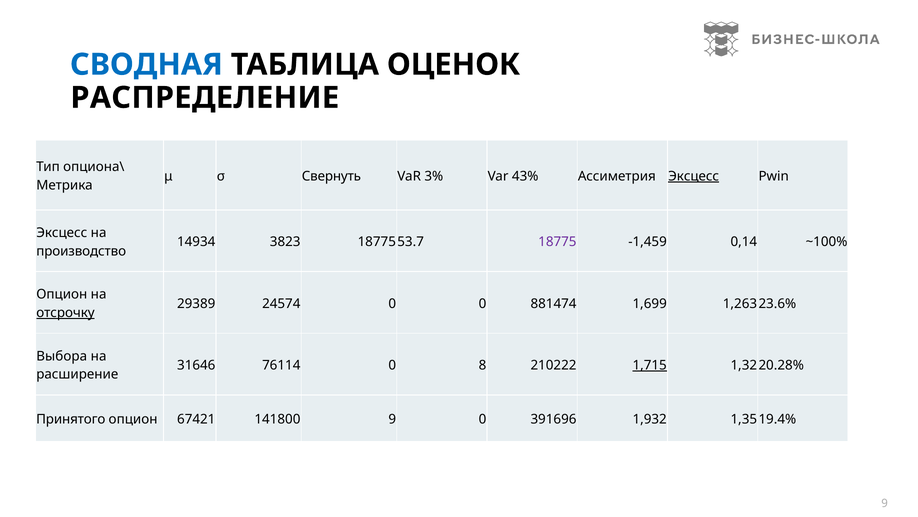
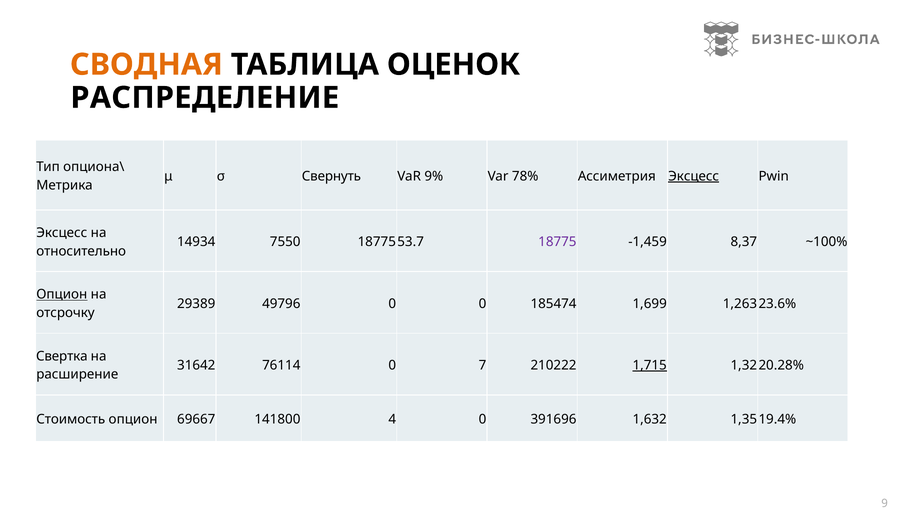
СВОДНАЯ colour: blue -> orange (146, 65)
3%: 3% -> 9% (434, 176)
43%: 43% -> 78% (525, 176)
3823: 3823 -> 7550 (285, 242)
0,14: 0,14 -> 8,37 (744, 242)
производство: производство -> относительно (81, 251)
Опцион underline: none -> present (62, 294)
24574: 24574 -> 49796 (281, 303)
881474: 881474 -> 185474 (554, 303)
отсрочку underline: present -> none (65, 312)
Выбора: Выбора -> Свертка (62, 356)
31646: 31646 -> 31642 (196, 365)
8: 8 -> 7 (483, 365)
Принятого: Принятого -> Стоимость (71, 419)
67421: 67421 -> 69667 (196, 419)
141800 9: 9 -> 4 (392, 419)
1,932: 1,932 -> 1,632 (650, 419)
